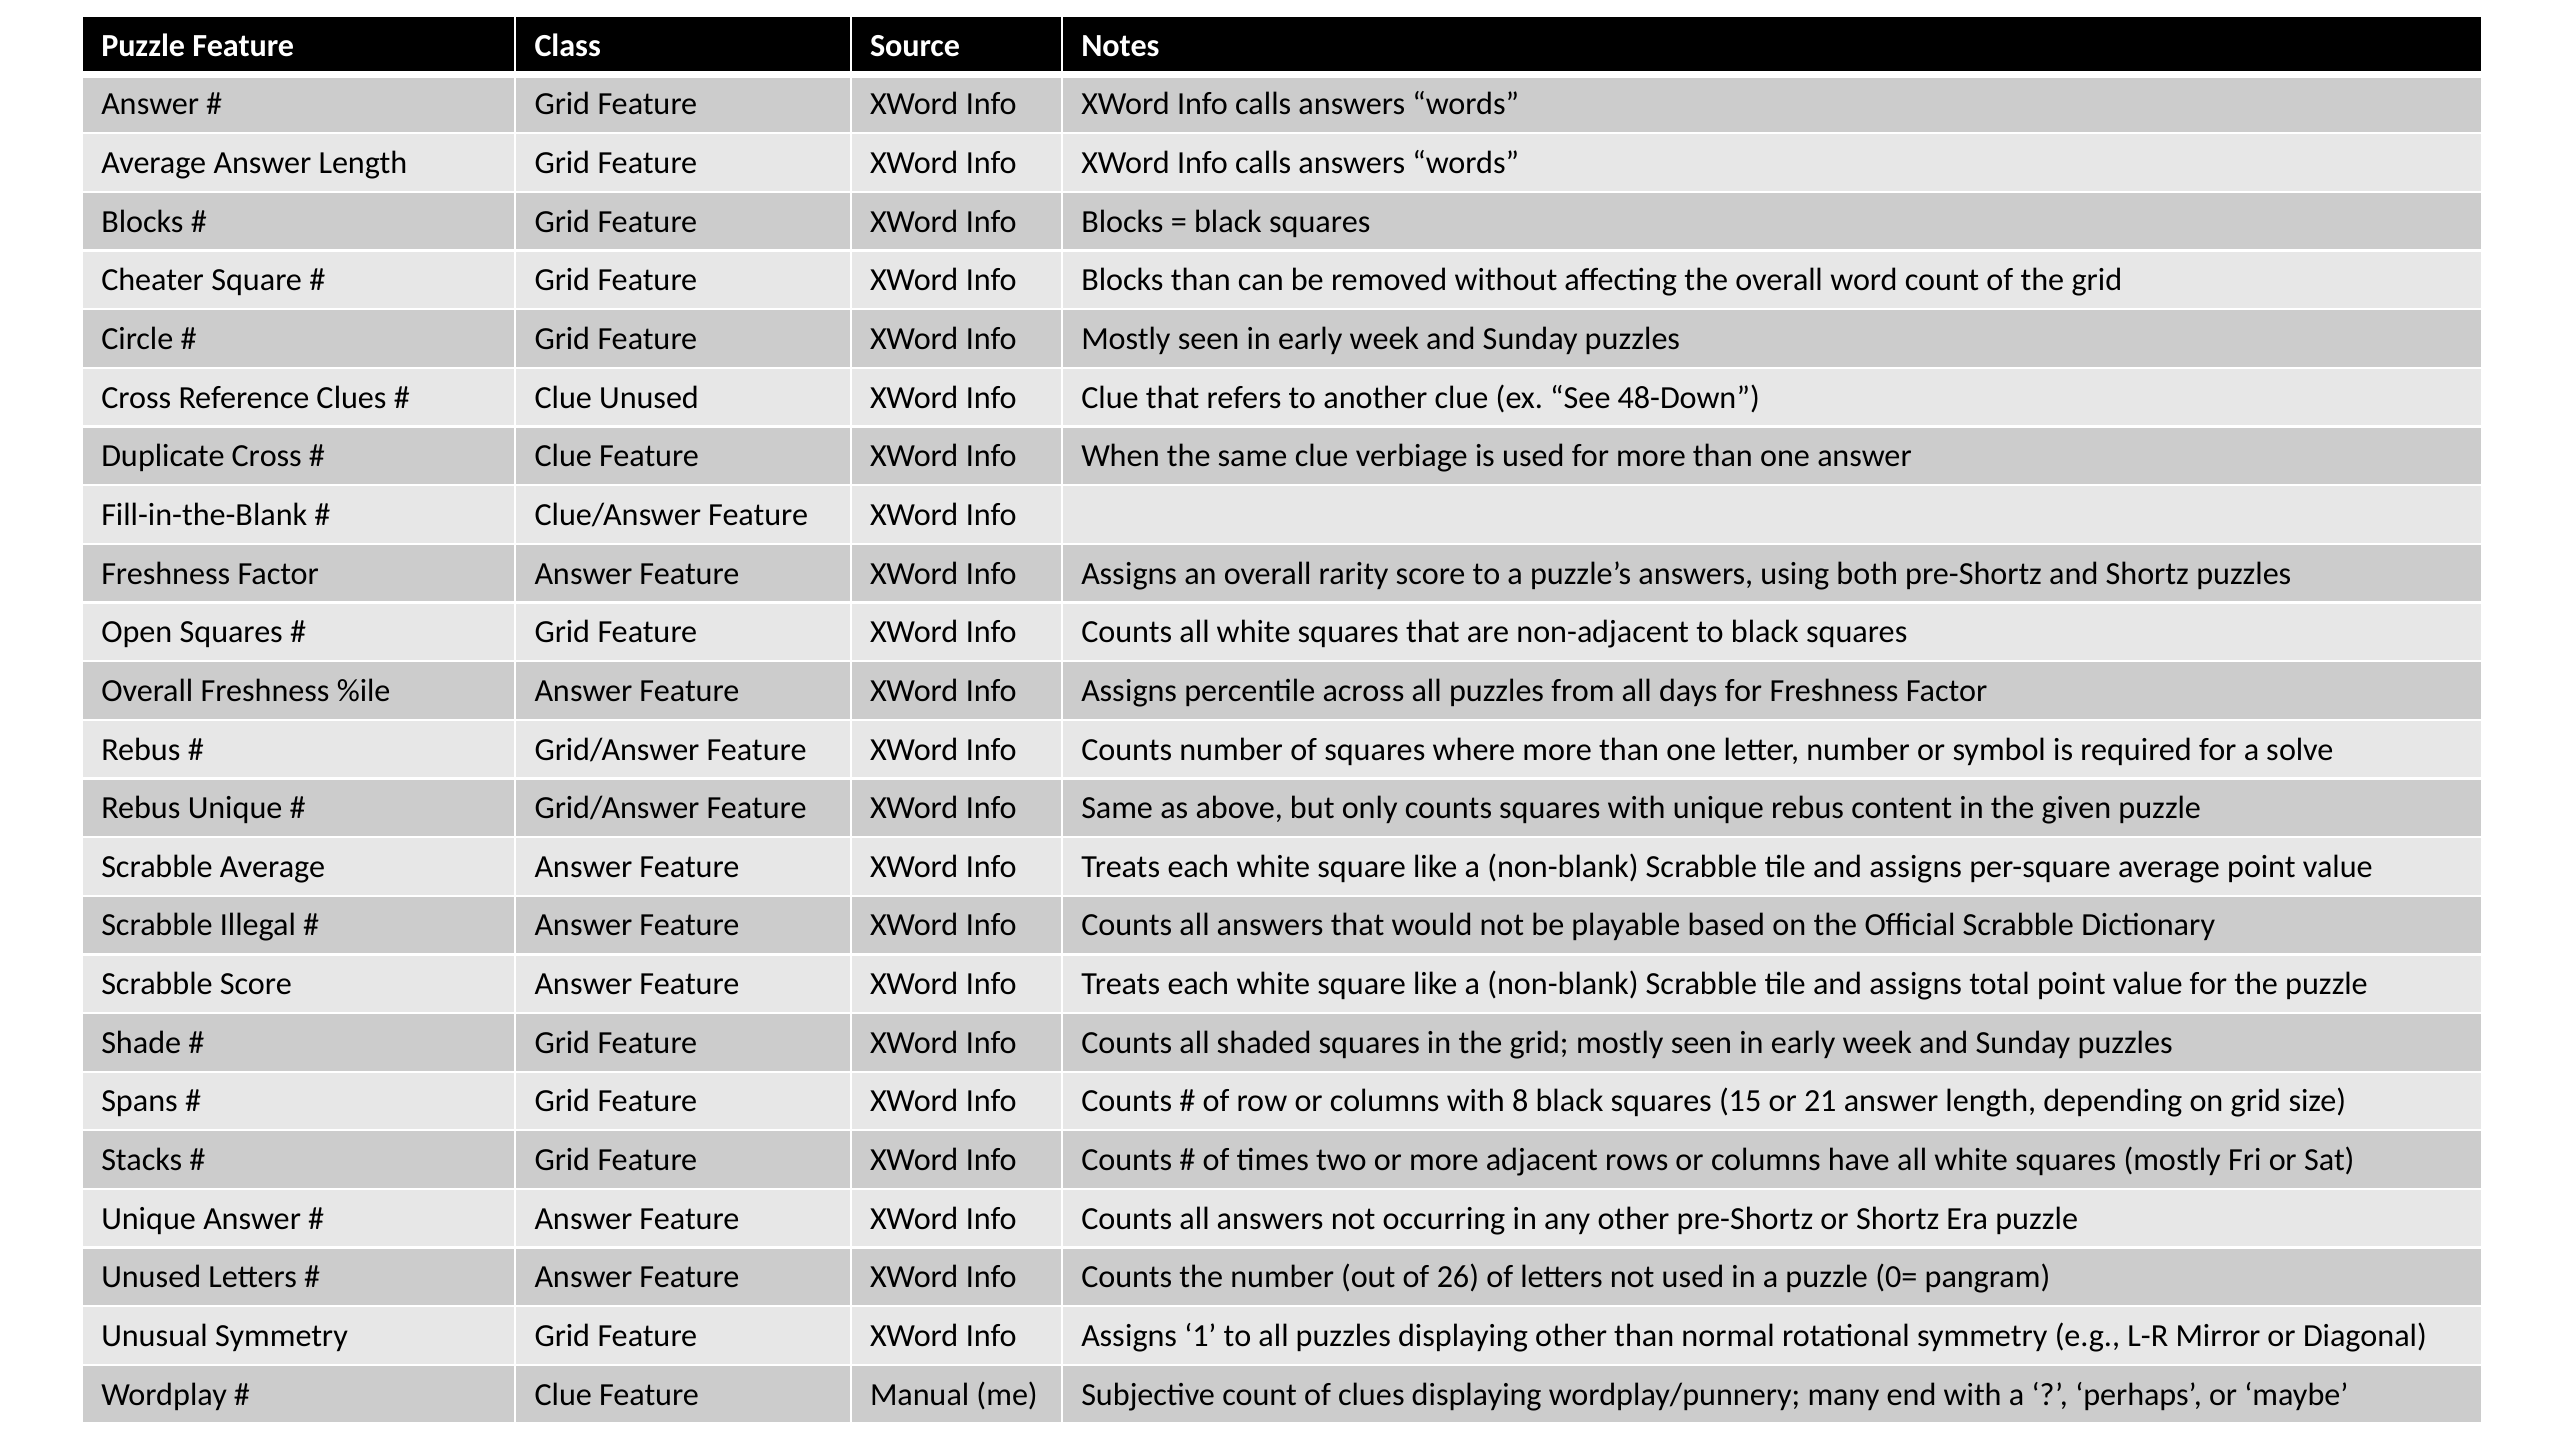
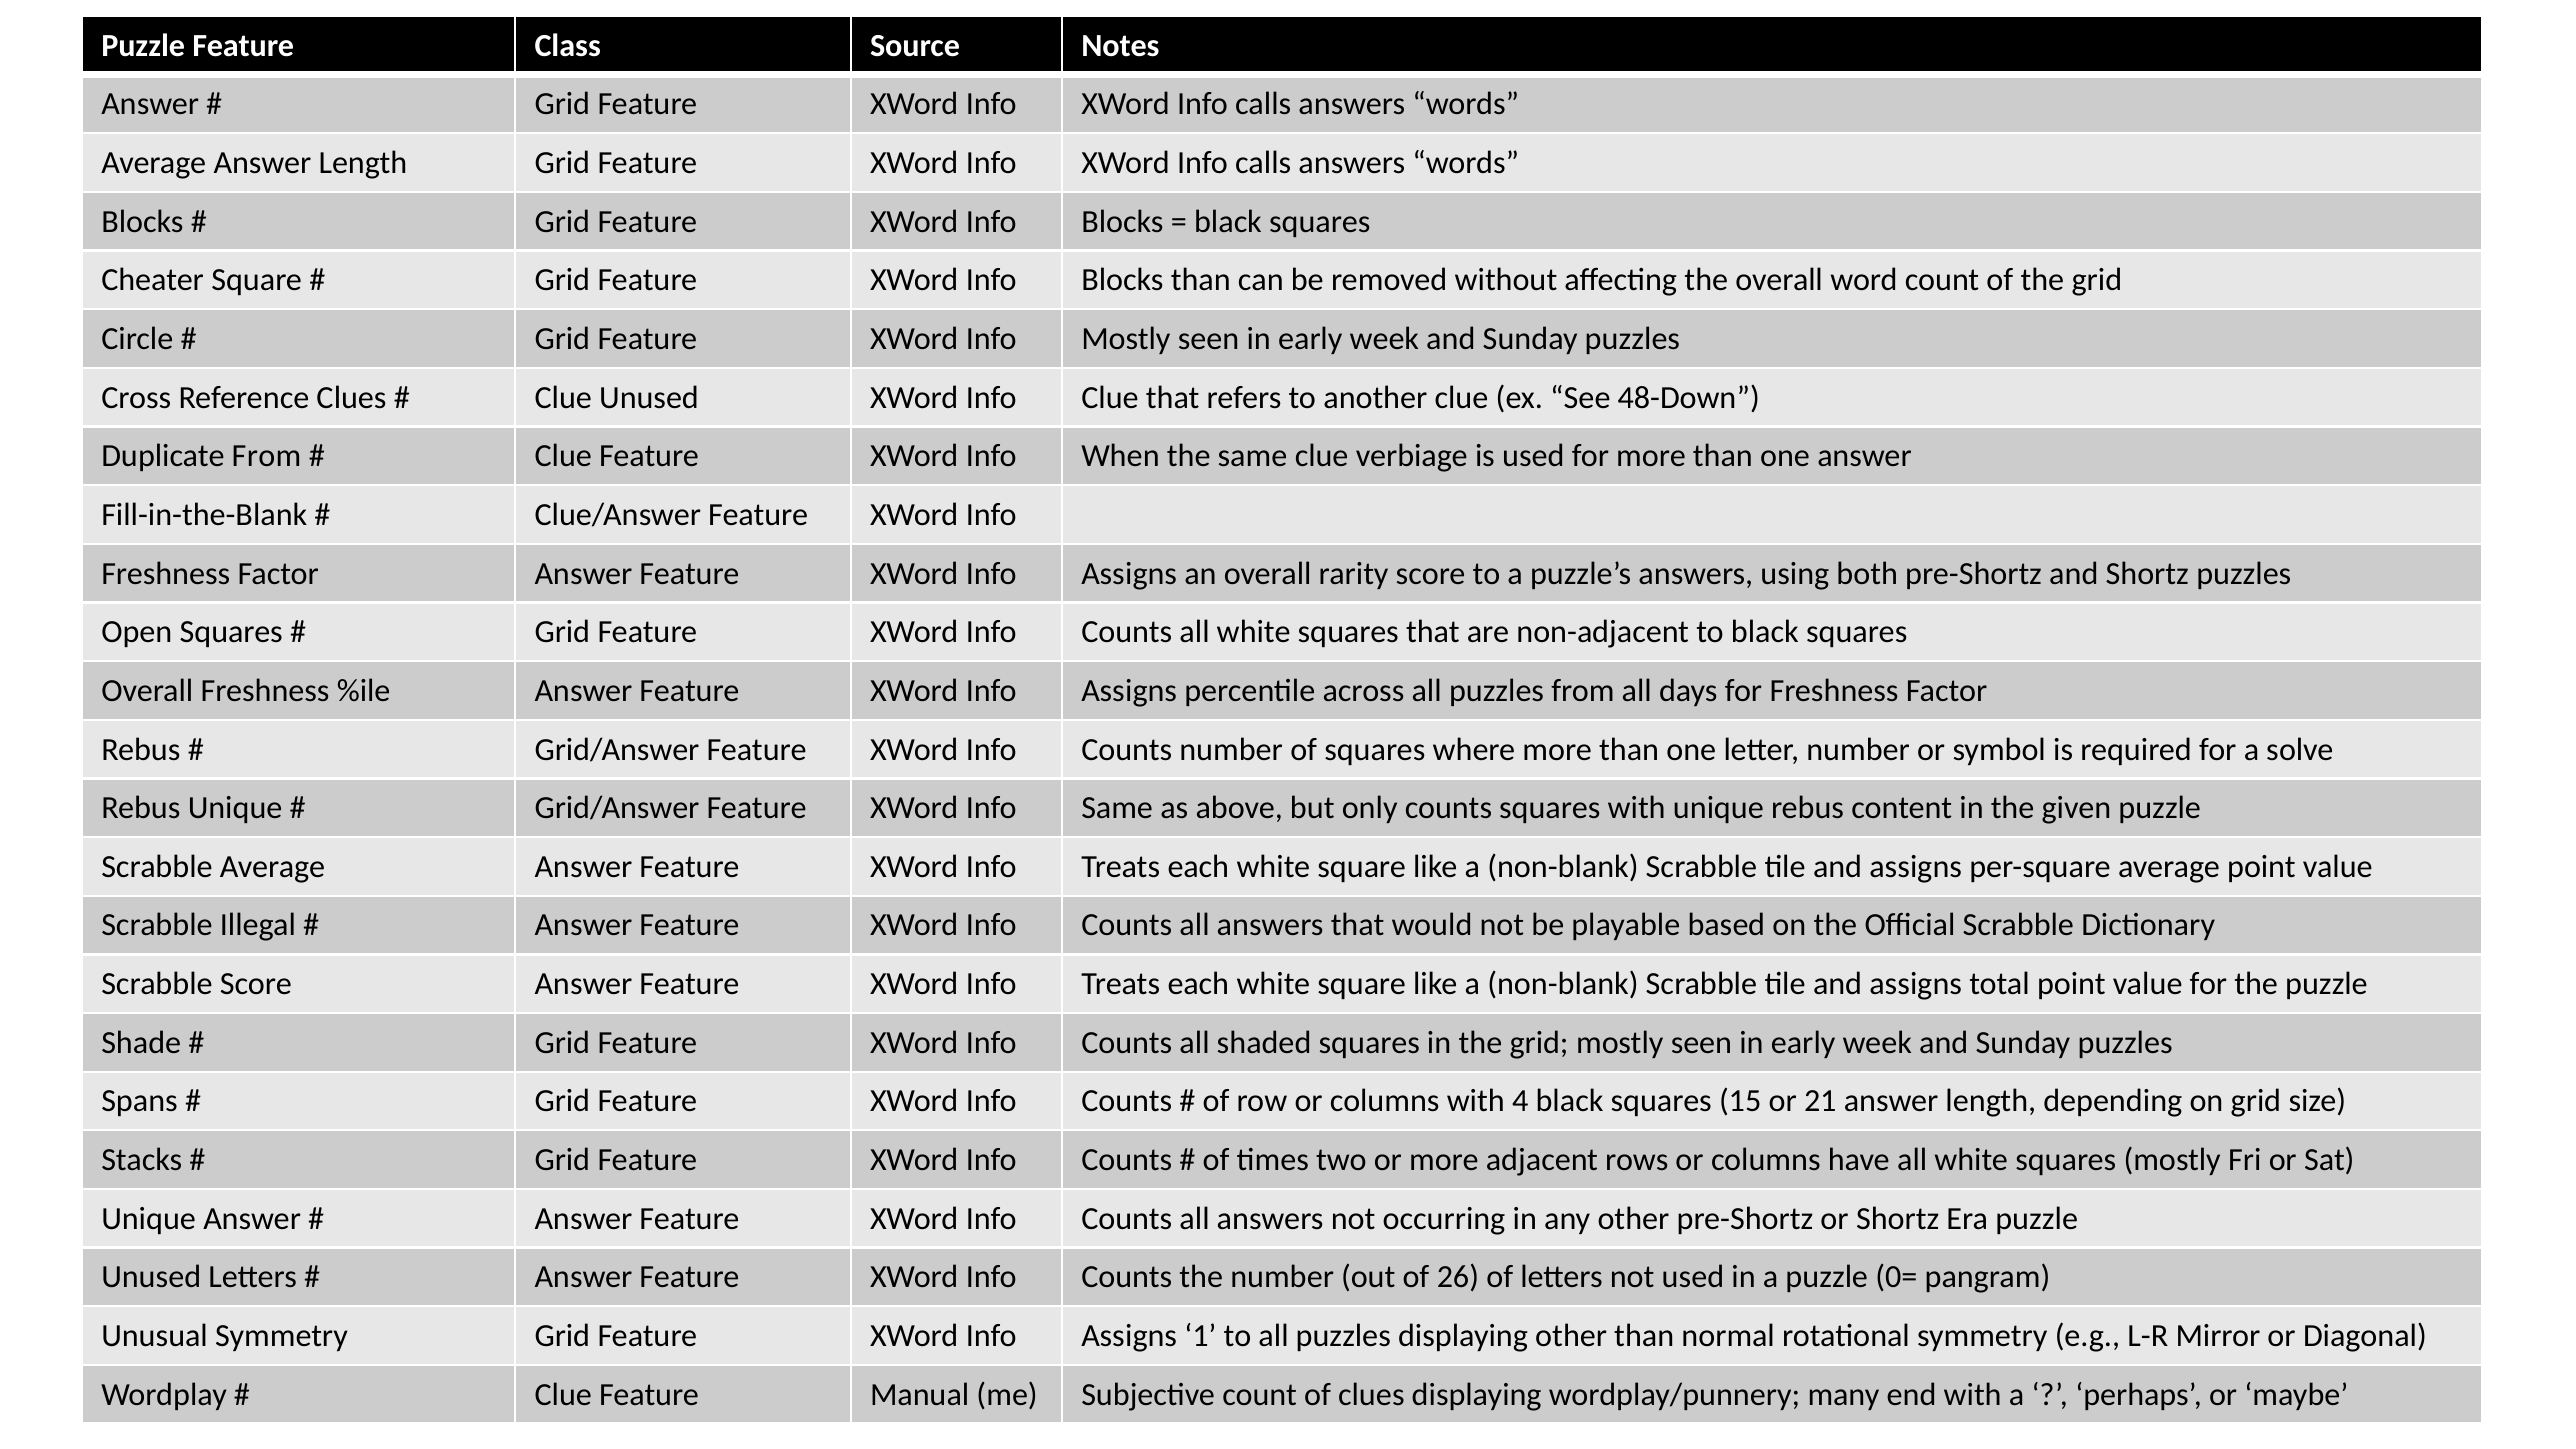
Duplicate Cross: Cross -> From (266, 456)
8: 8 -> 4 (1520, 1101)
